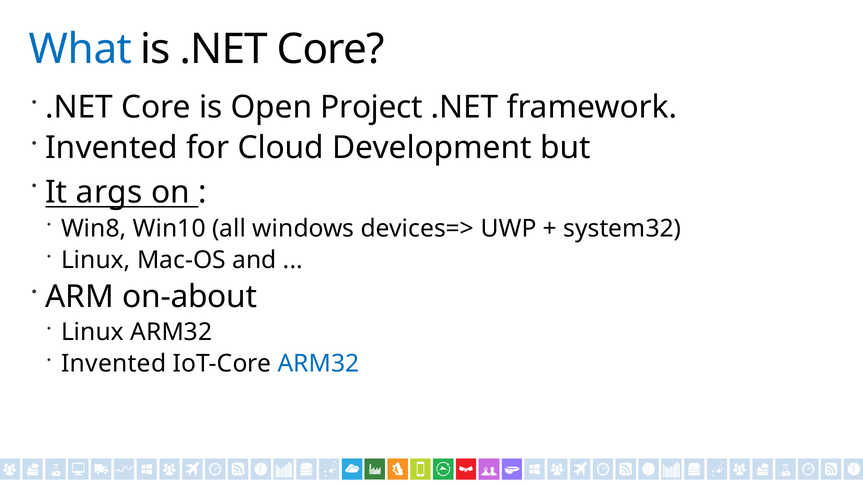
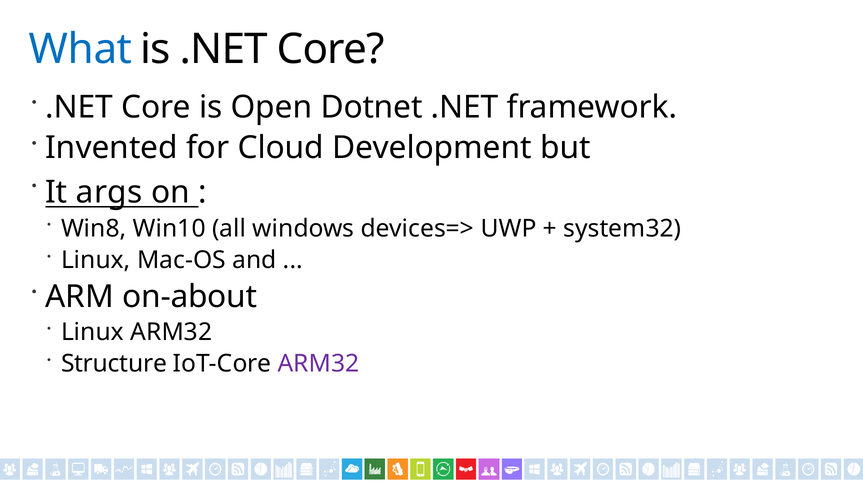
Project: Project -> Dotnet (372, 107)
Invented: Invented -> Structure (114, 364)
ARM32 colour: blue -> purple (318, 364)
